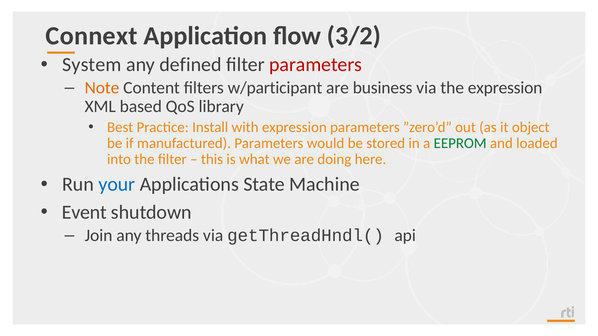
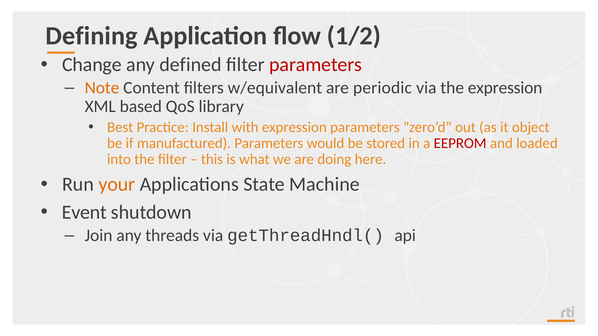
Connext: Connext -> Defining (92, 36)
3/2: 3/2 -> 1/2 (354, 36)
System: System -> Change (92, 65)
w/participant: w/participant -> w/equivalent (275, 88)
business: business -> periodic (382, 88)
EEPROM colour: green -> red (460, 143)
your colour: blue -> orange (117, 185)
